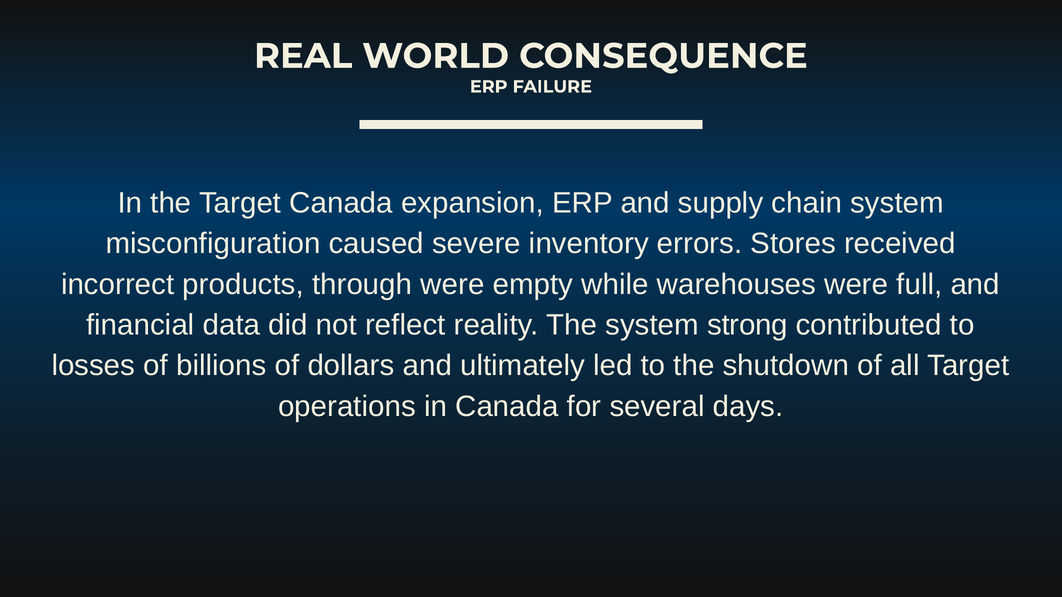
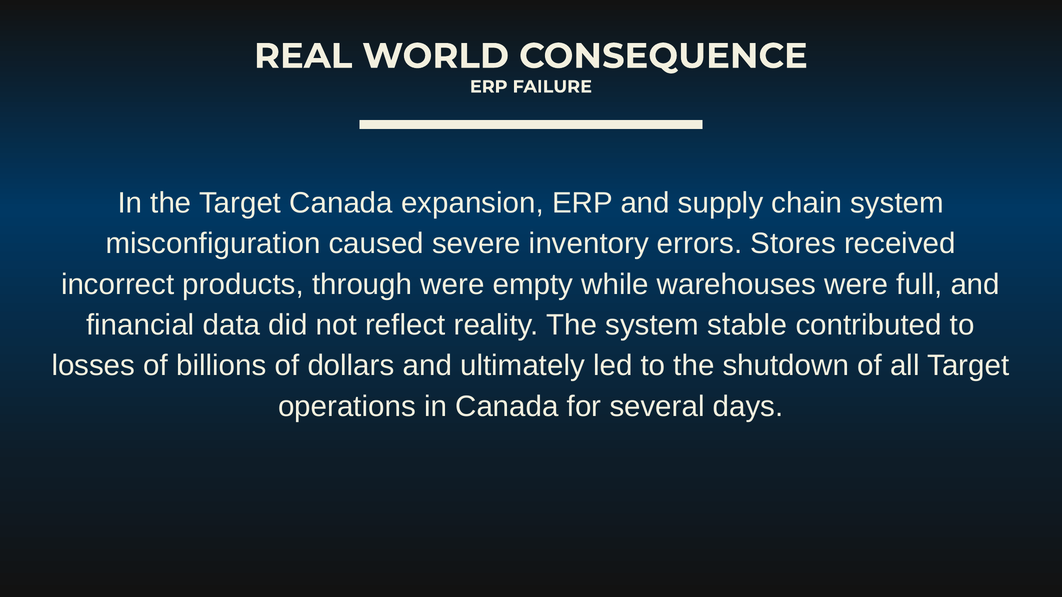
strong: strong -> stable (747, 325)
